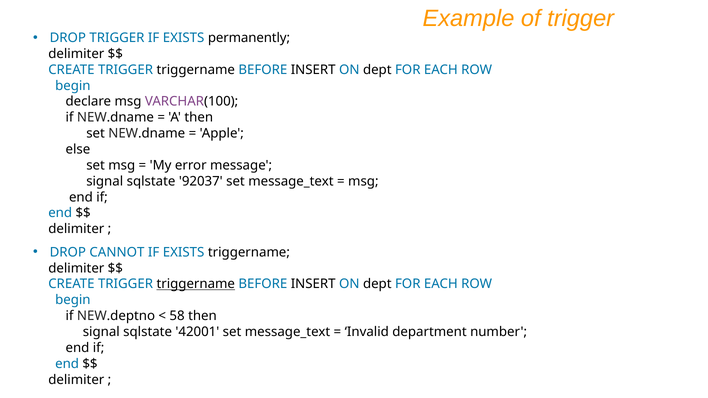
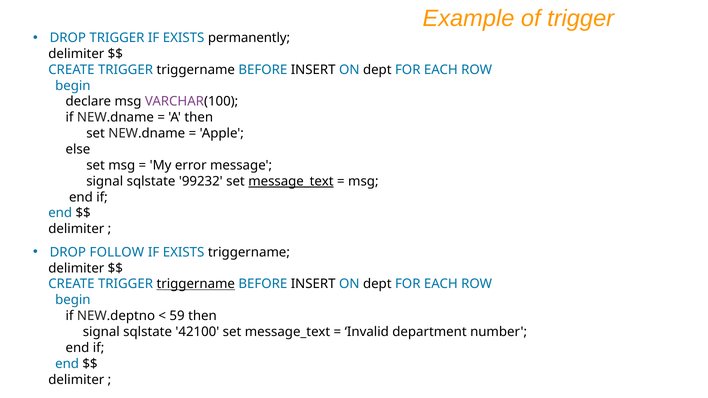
92037: 92037 -> 99232 (201, 181)
message_text underline: none -> present (291, 181)
CANNOT: CANNOT -> FOLLOW (117, 252)
58: 58 -> 59 (177, 316)
42001: 42001 -> 42100 (197, 332)
